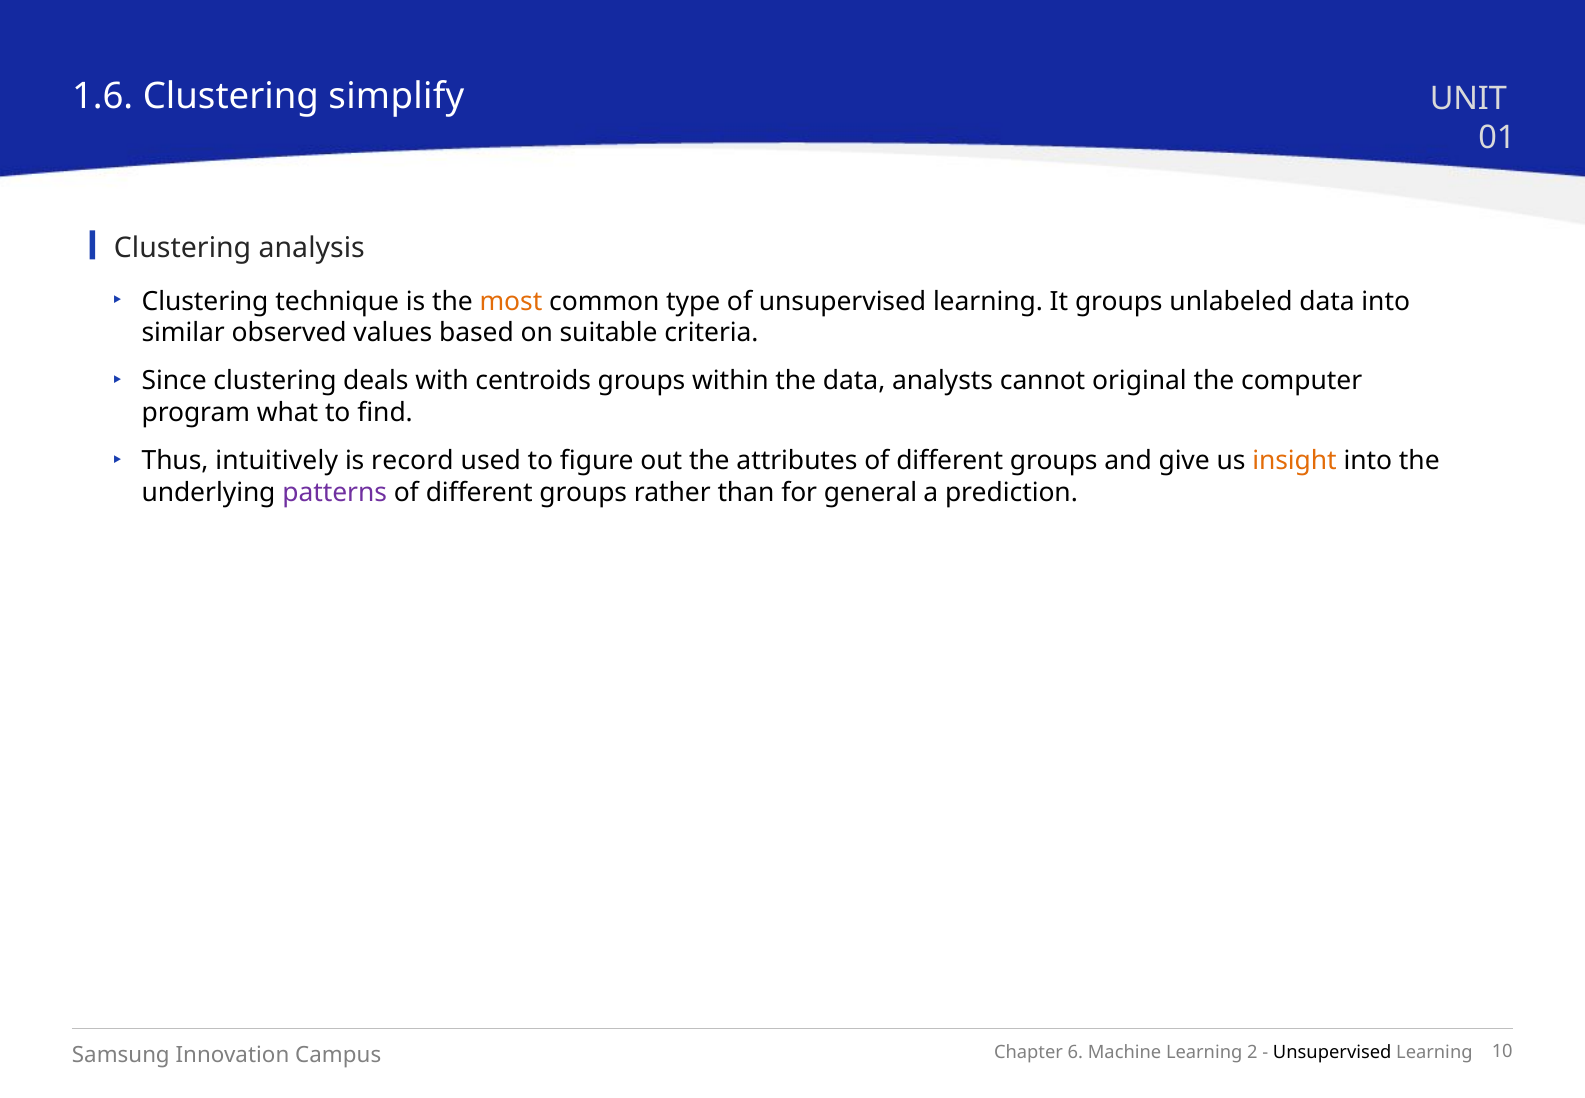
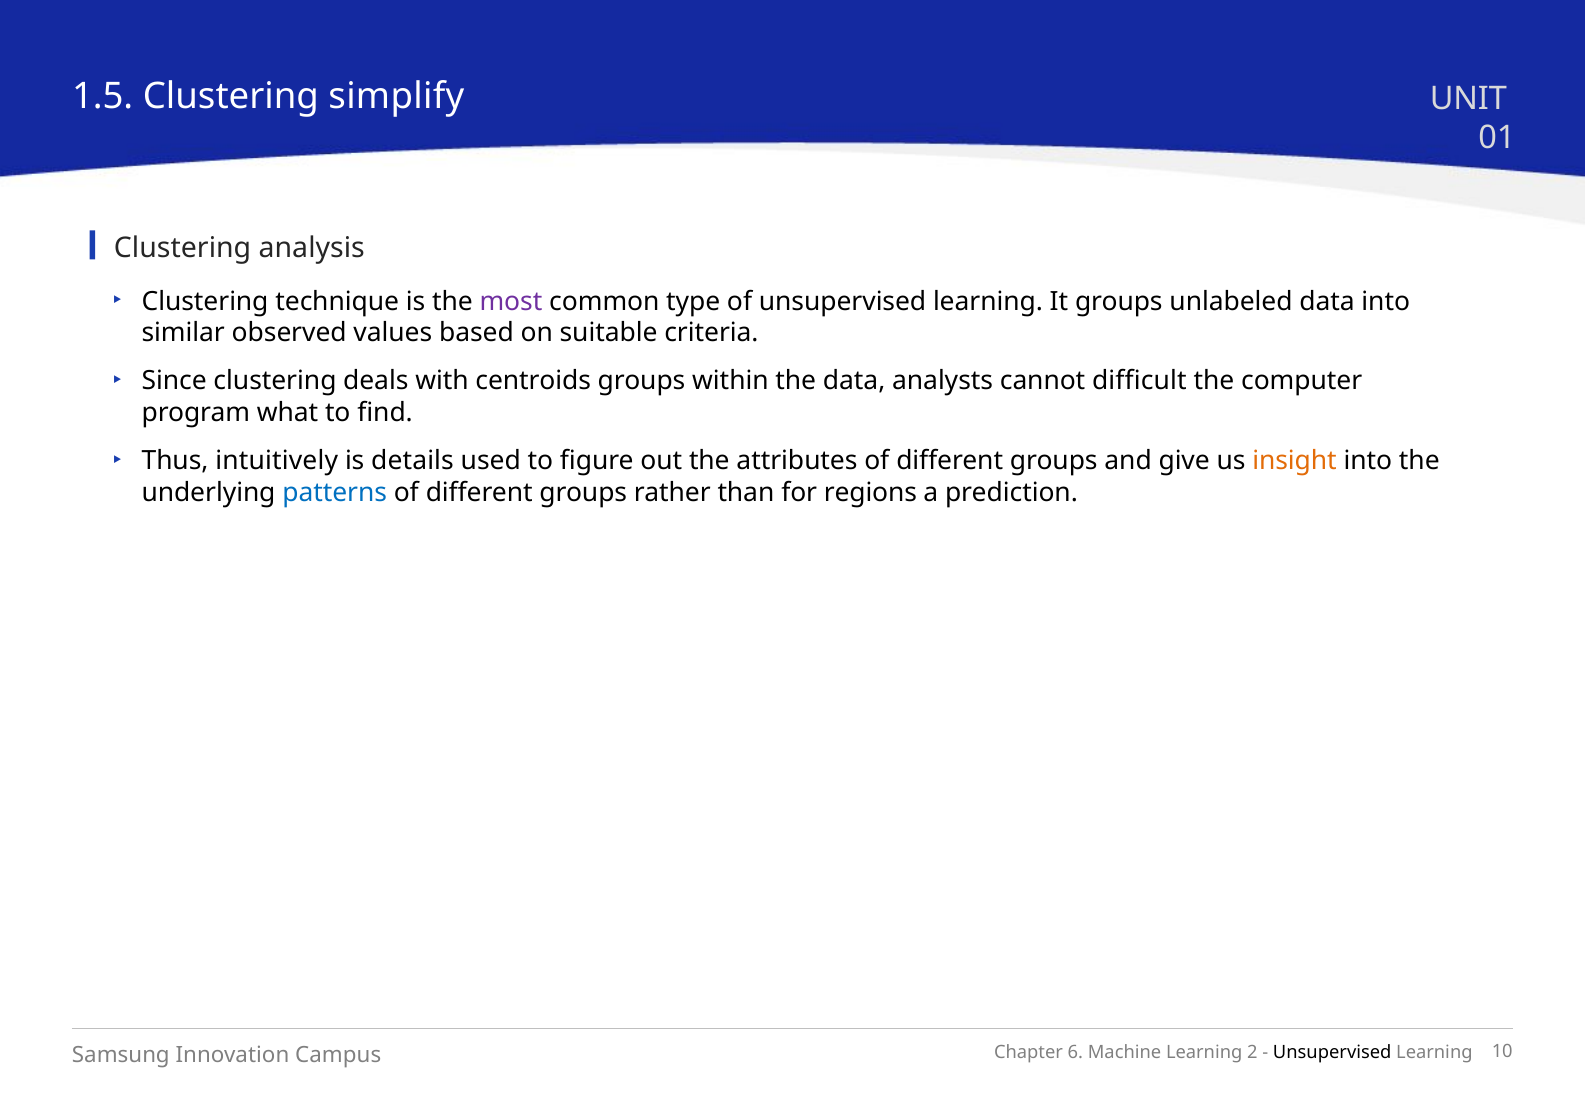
1.6: 1.6 -> 1.5 (103, 96)
most colour: orange -> purple (511, 301)
original: original -> difficult (1139, 381)
record: record -> details (413, 461)
patterns colour: purple -> blue (335, 493)
general: general -> regions (870, 493)
